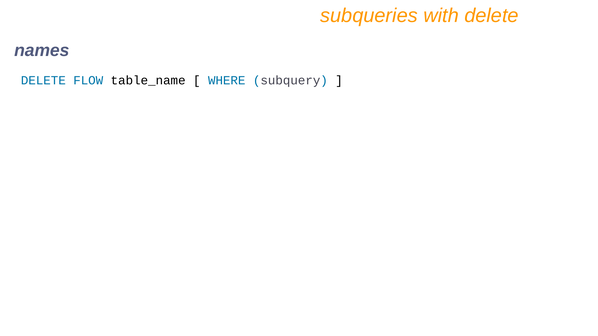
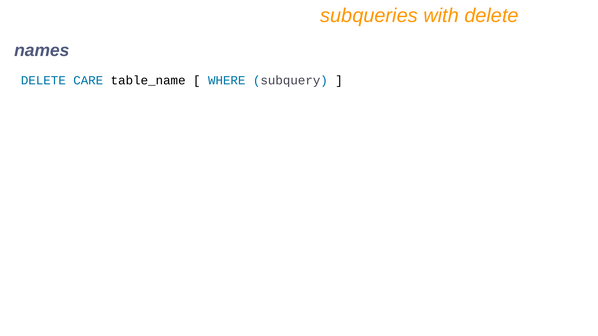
FLOW: FLOW -> CARE (88, 80)
